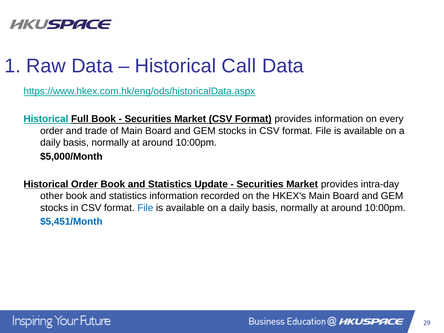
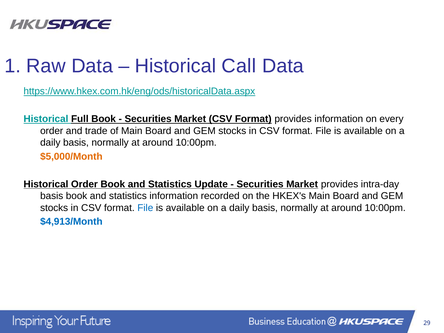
$5,000/Month colour: black -> orange (71, 156)
other: other -> basis (52, 196)
$5,451/Month: $5,451/Month -> $4,913/Month (71, 222)
